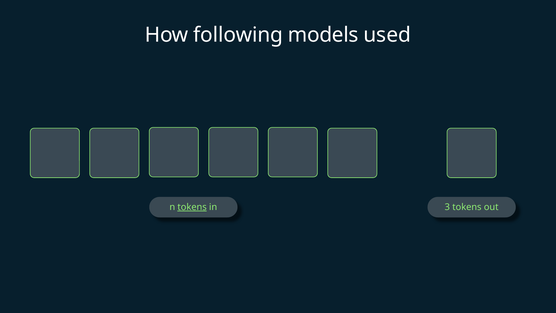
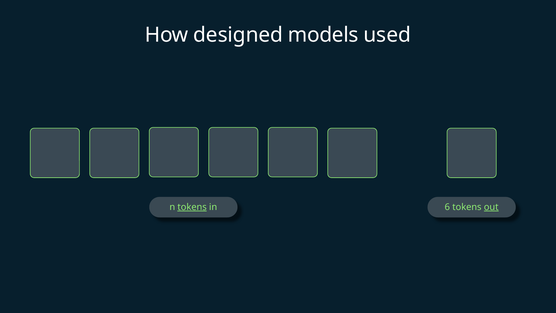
following: following -> designed (238, 35)
3: 3 -> 6 (447, 207)
out underline: none -> present (491, 207)
